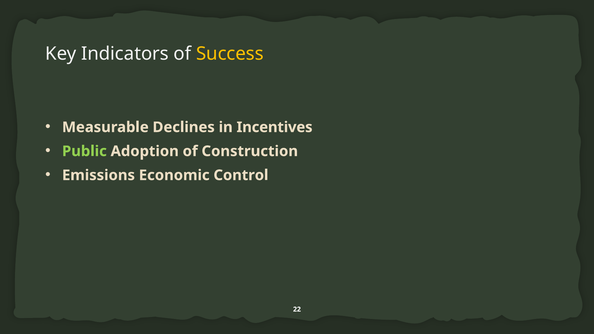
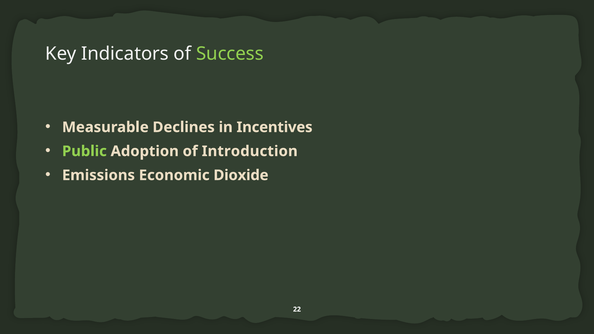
Success colour: yellow -> light green (230, 54)
Construction: Construction -> Introduction (250, 151)
Control: Control -> Dioxide (241, 175)
